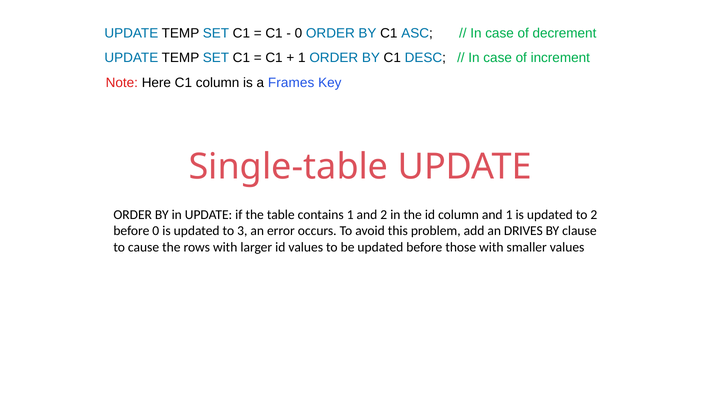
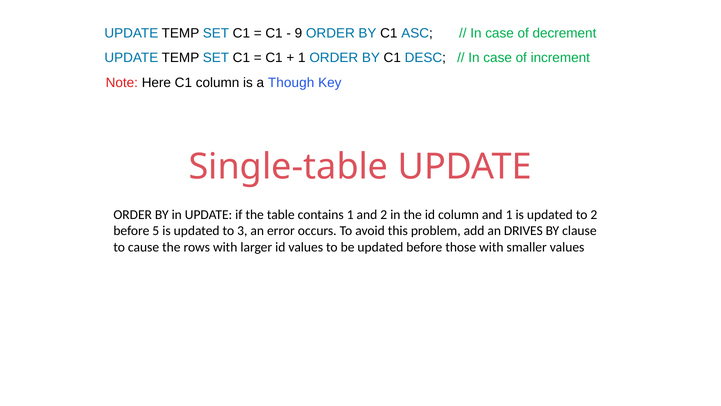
0: 0 -> 9 (298, 33)
Frames: Frames -> Though (291, 82)
before 0: 0 -> 5 (156, 231)
